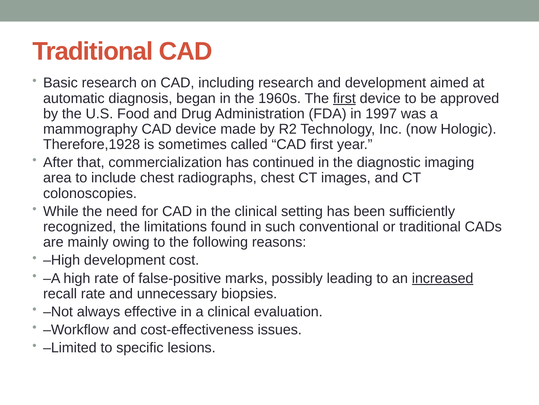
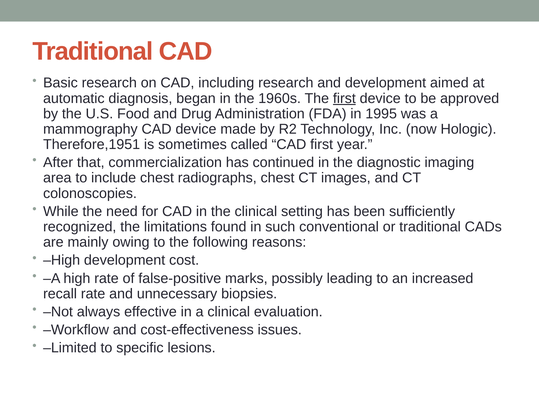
1997: 1997 -> 1995 (381, 113)
Therefore,1928: Therefore,1928 -> Therefore,1951 (92, 144)
increased underline: present -> none (443, 278)
